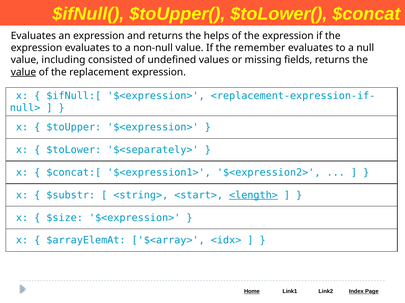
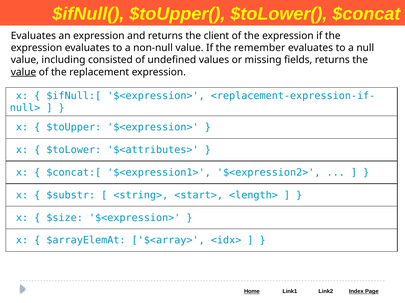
helps: helps -> client (216, 36)
$<separately>: $<separately> -> $<attributes> (153, 150)
<length> underline: present -> none (253, 196)
